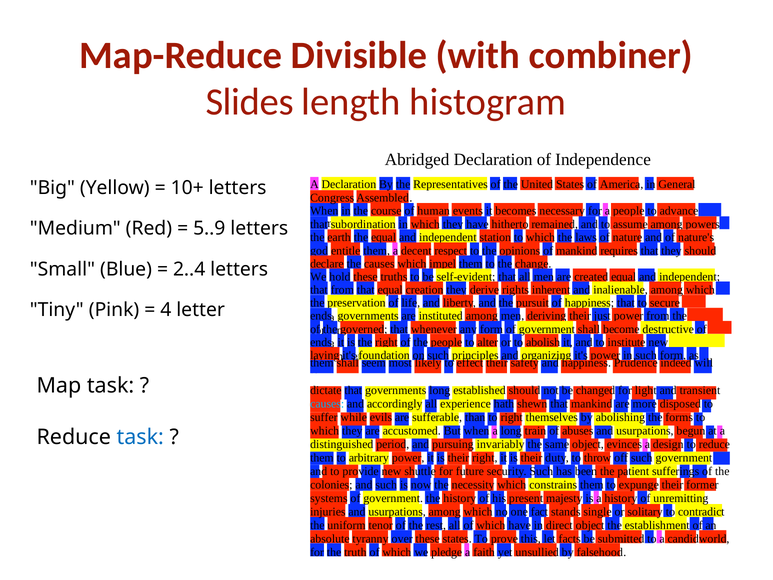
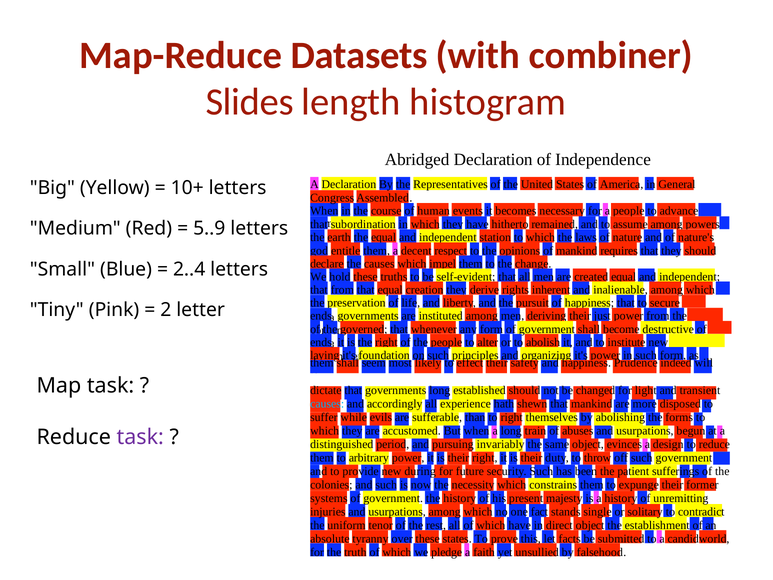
Divisible: Divisible -> Datasets (359, 55)
4: 4 -> 2 (166, 310)
task colour: blue -> purple (140, 437)
shuttle: shuttle -> during (420, 471)
